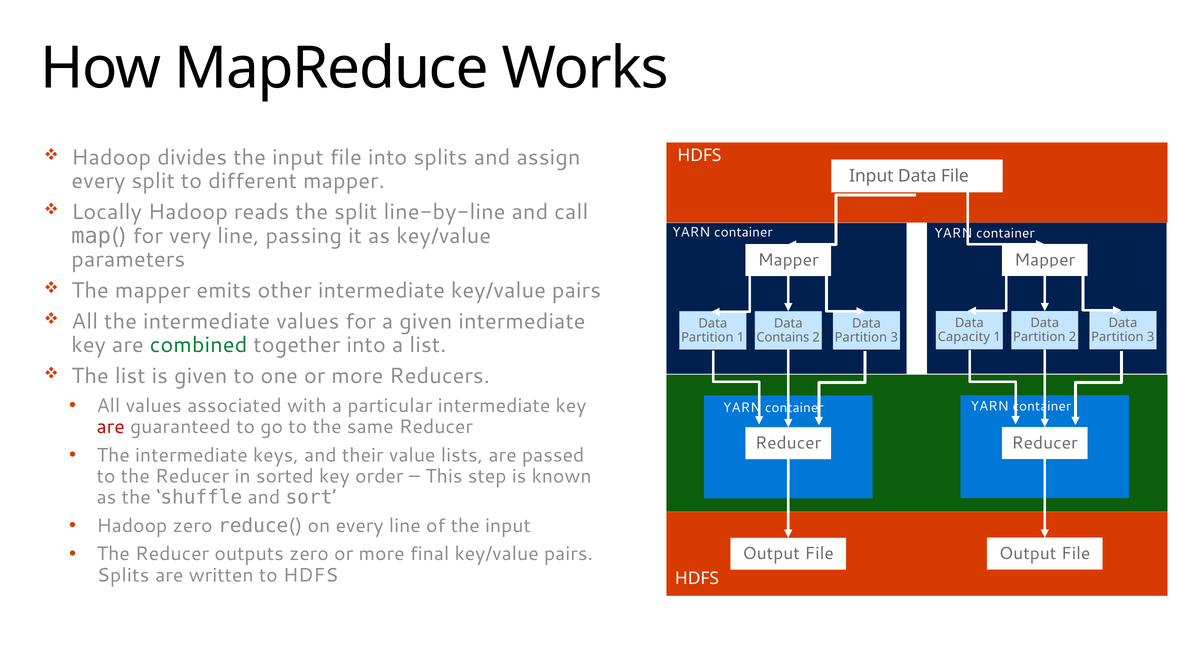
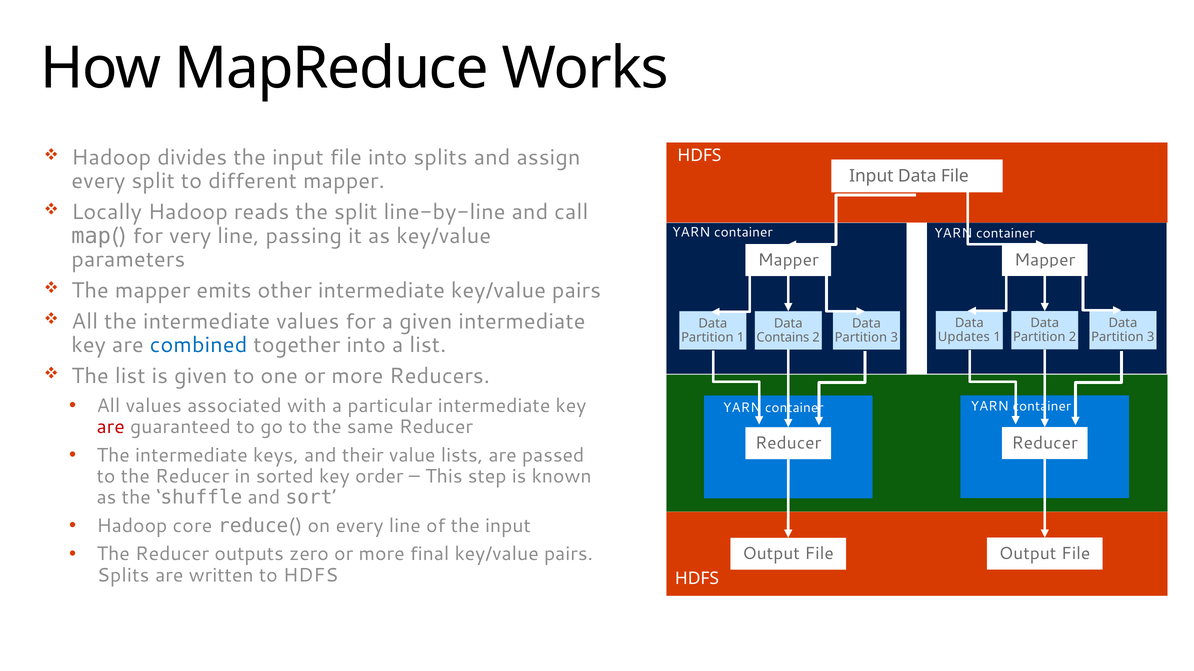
Capacity: Capacity -> Updates (964, 337)
combined colour: green -> blue (199, 345)
Hadoop zero: zero -> core (192, 526)
